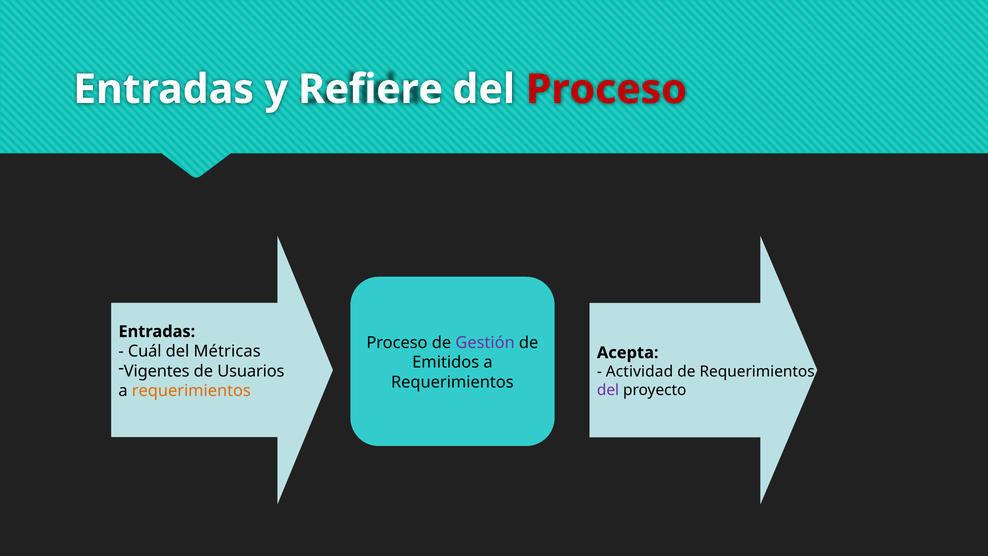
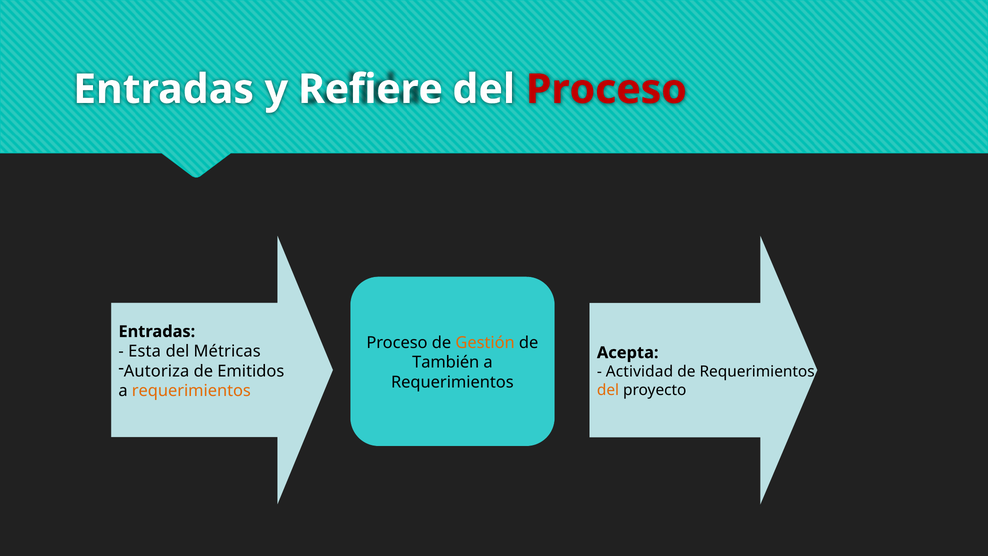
Gestión colour: purple -> orange (485, 343)
Cuál: Cuál -> Esta (145, 351)
Emitidos: Emitidos -> También (446, 362)
Vigentes: Vigentes -> Autoriza (157, 371)
Usuarios: Usuarios -> Emitidos (251, 371)
del colour: purple -> orange (608, 390)
